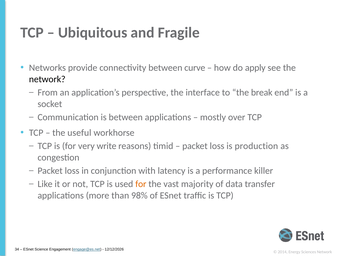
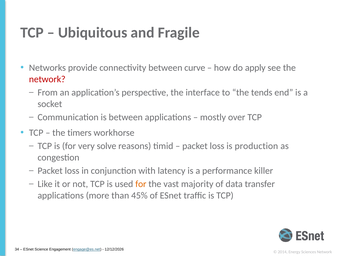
network colour: black -> red (47, 79)
break: break -> tends (262, 92)
useful: useful -> timers (79, 133)
write: write -> solve (107, 146)
98%: 98% -> 45% (139, 195)
